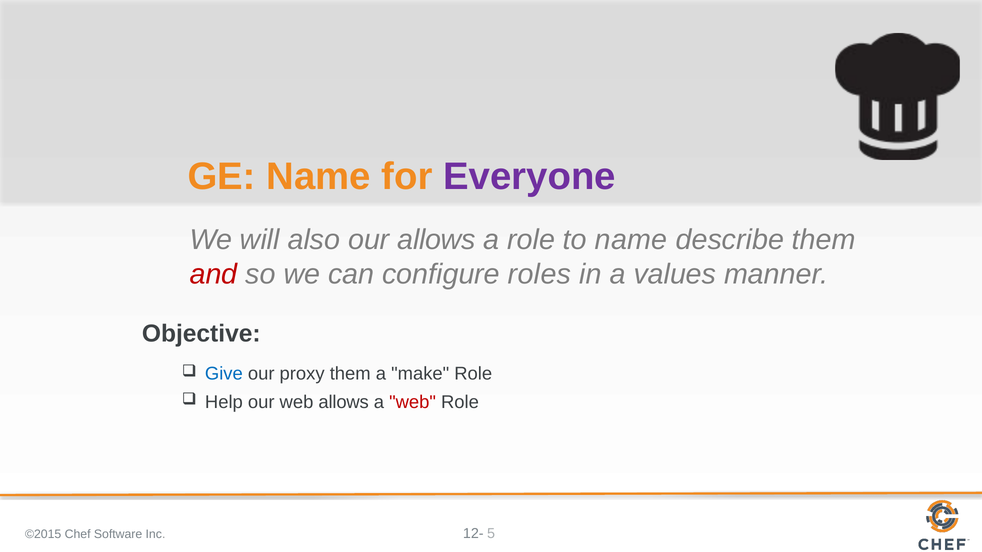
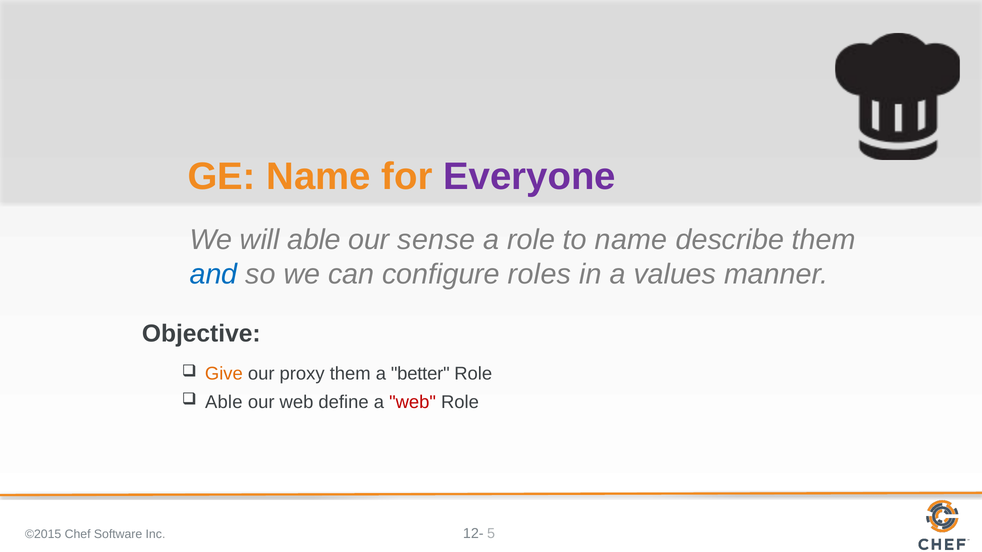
will also: also -> able (314, 240)
our allows: allows -> sense (436, 240)
and colour: red -> blue (214, 275)
Give colour: blue -> orange (224, 374)
make: make -> better (420, 374)
Help: Help -> Able (224, 402)
web allows: allows -> define (344, 402)
